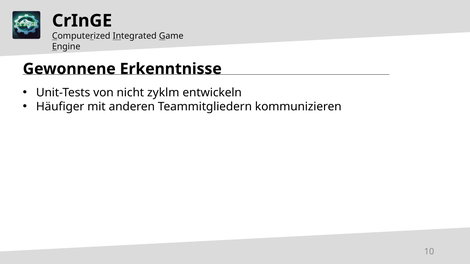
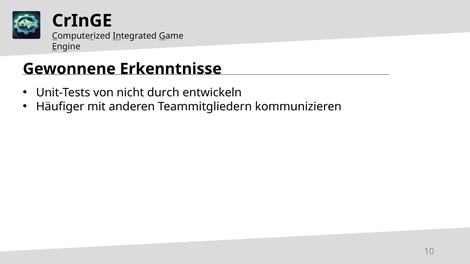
zyklm: zyklm -> durch (163, 93)
